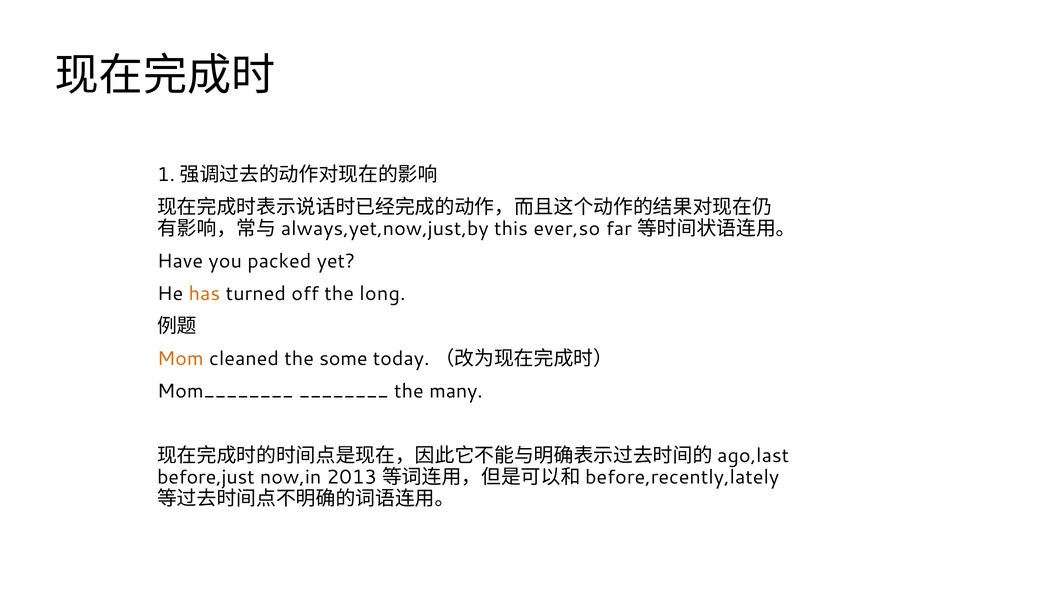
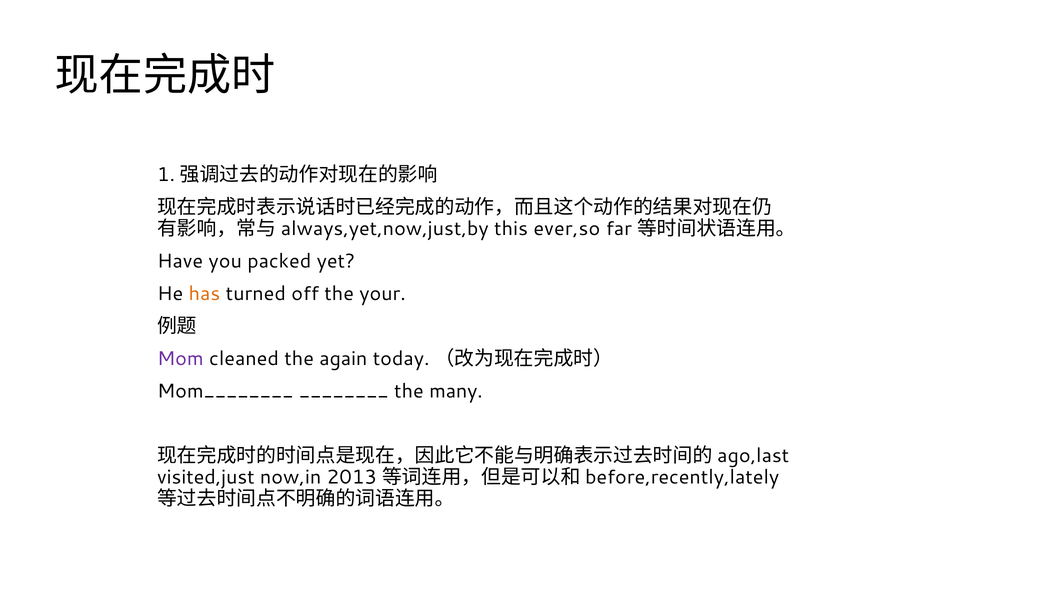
long: long -> your (383, 294)
Mom colour: orange -> purple (180, 359)
some: some -> again (343, 359)
before,just: before,just -> visited,just (206, 477)
